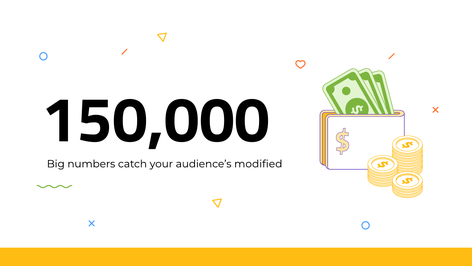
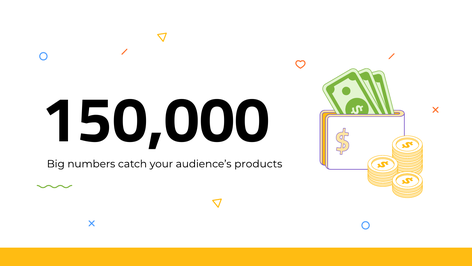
modified: modified -> products (258, 164)
